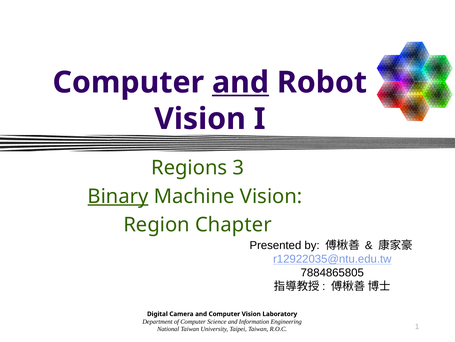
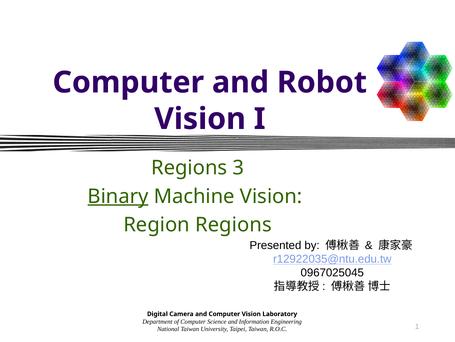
and underline: present -> none (241, 82)
Region Chapter: Chapter -> Regions (233, 224)
7884865805: 7884865805 -> 0967025045 (332, 272)
